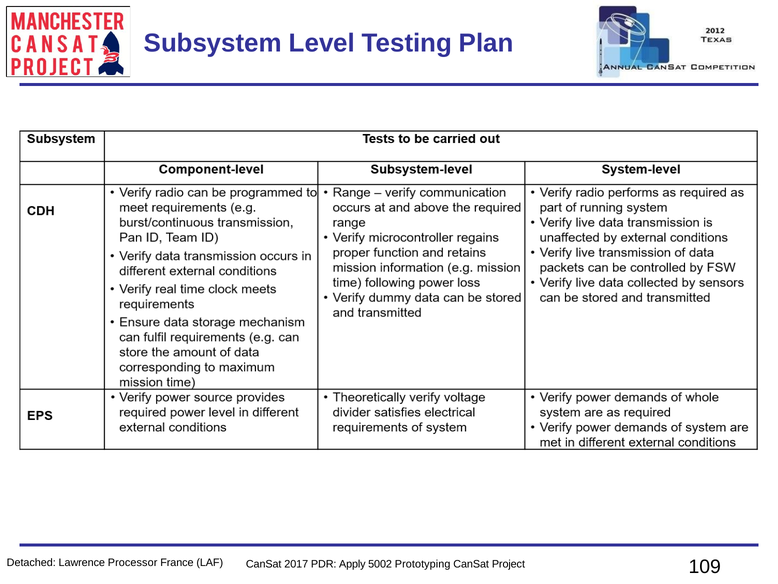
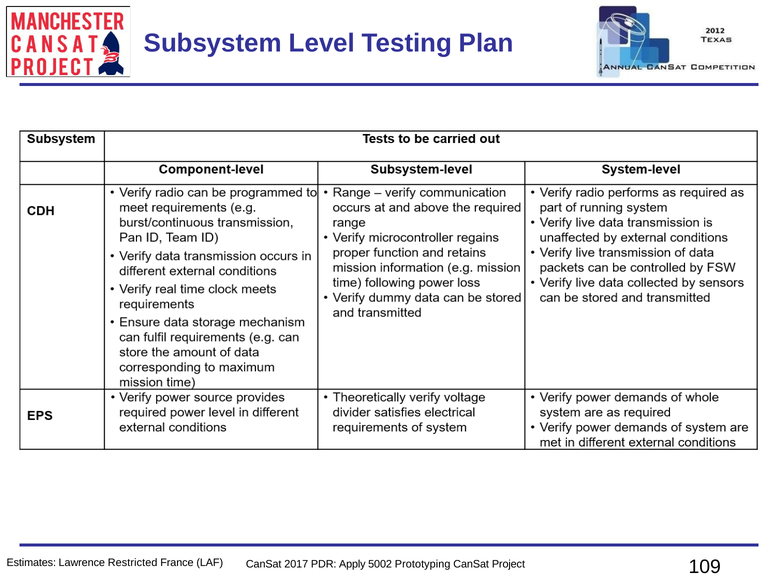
Detached: Detached -> Estimates (31, 562)
Processor: Processor -> Restricted (133, 562)
